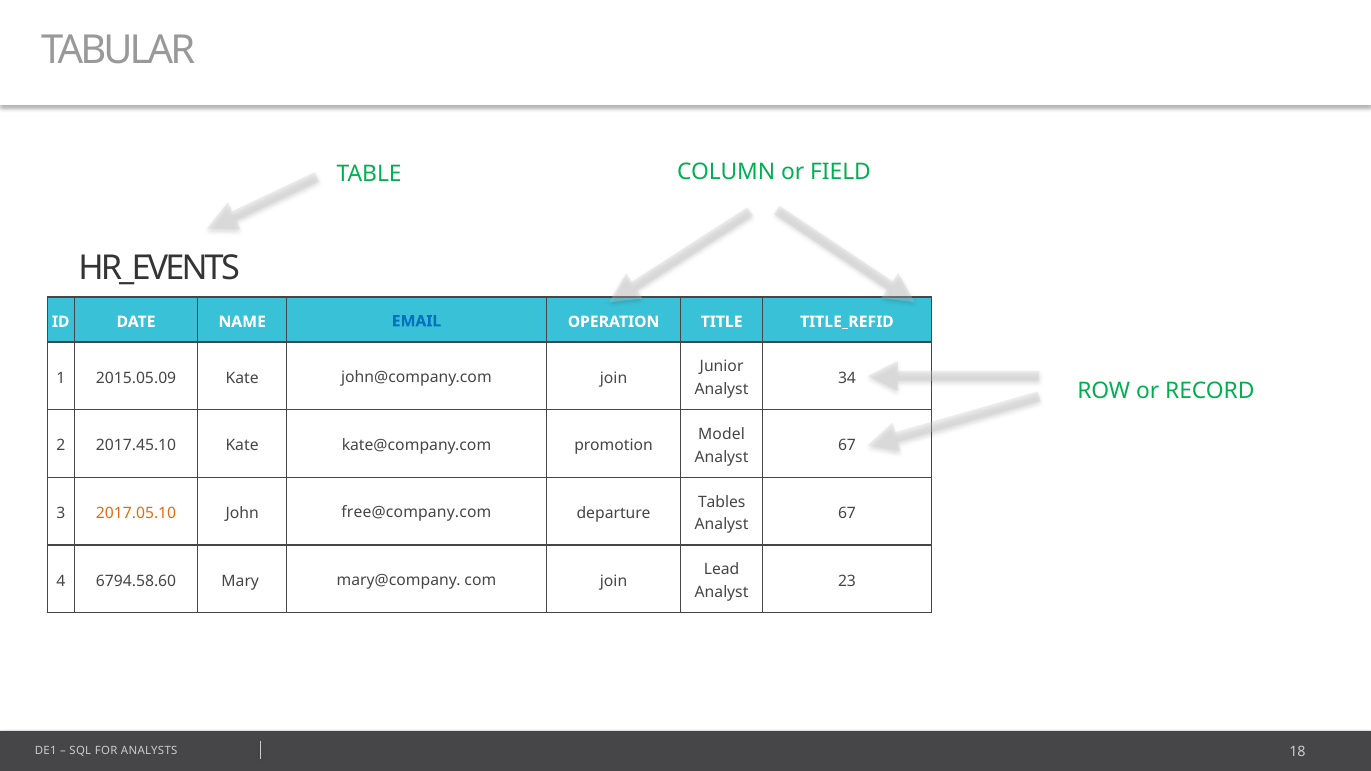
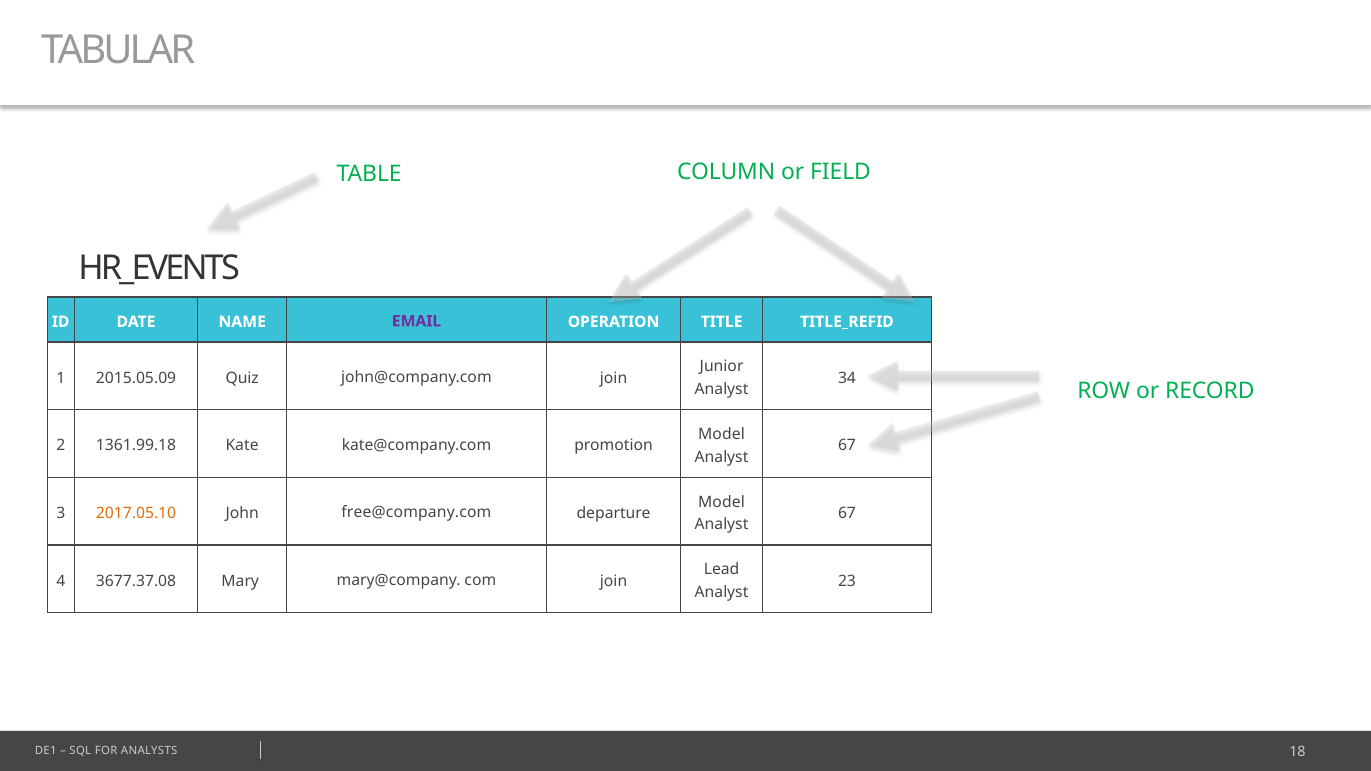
EMAIL colour: blue -> purple (416, 321)
2015.05.09 Kate: Kate -> Quiz (242, 378)
2017.45.10: 2017.45.10 -> 1361.99.18 (136, 446)
Tables: Tables -> Model (722, 502)
6794.58.60: 6794.58.60 -> 3677.37.08 (136, 581)
